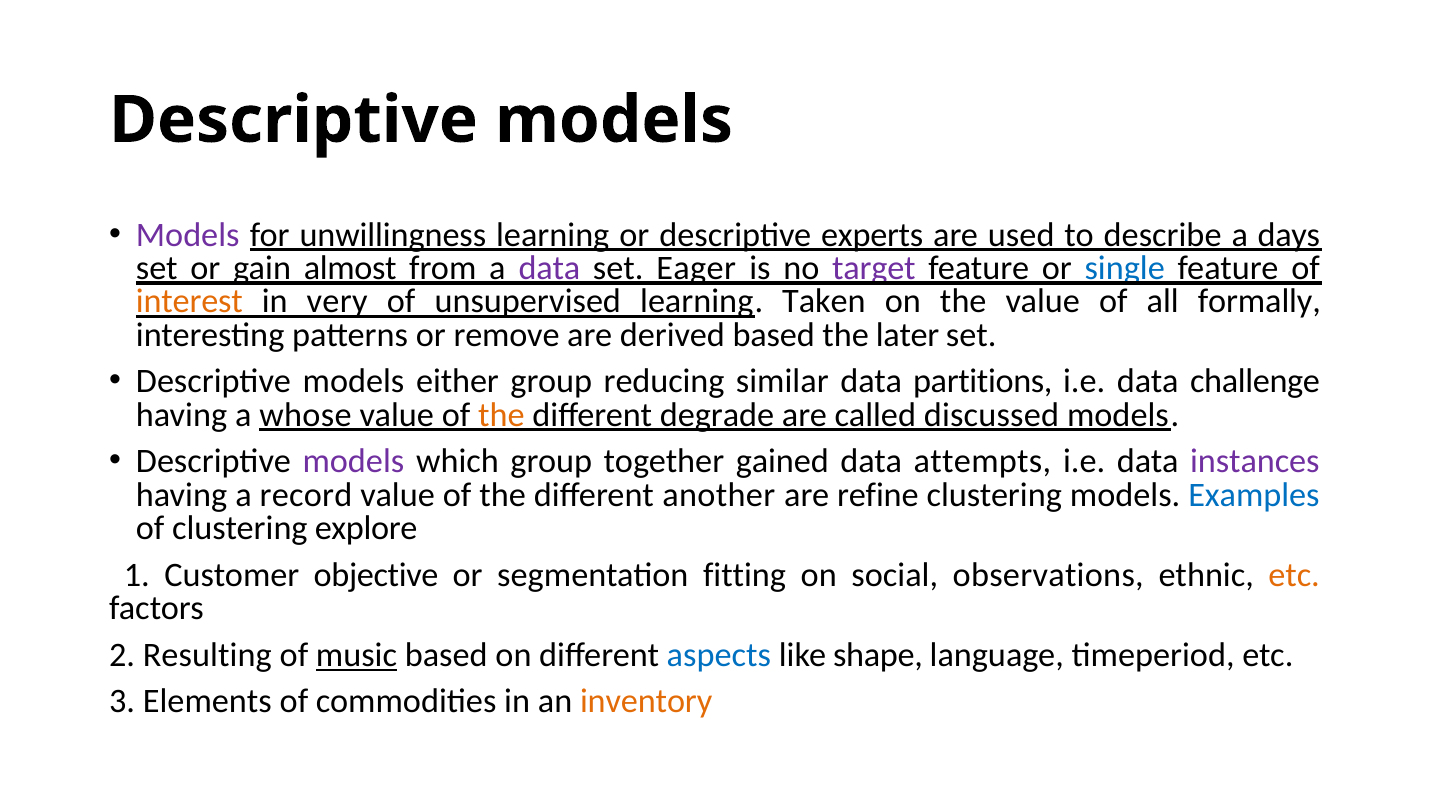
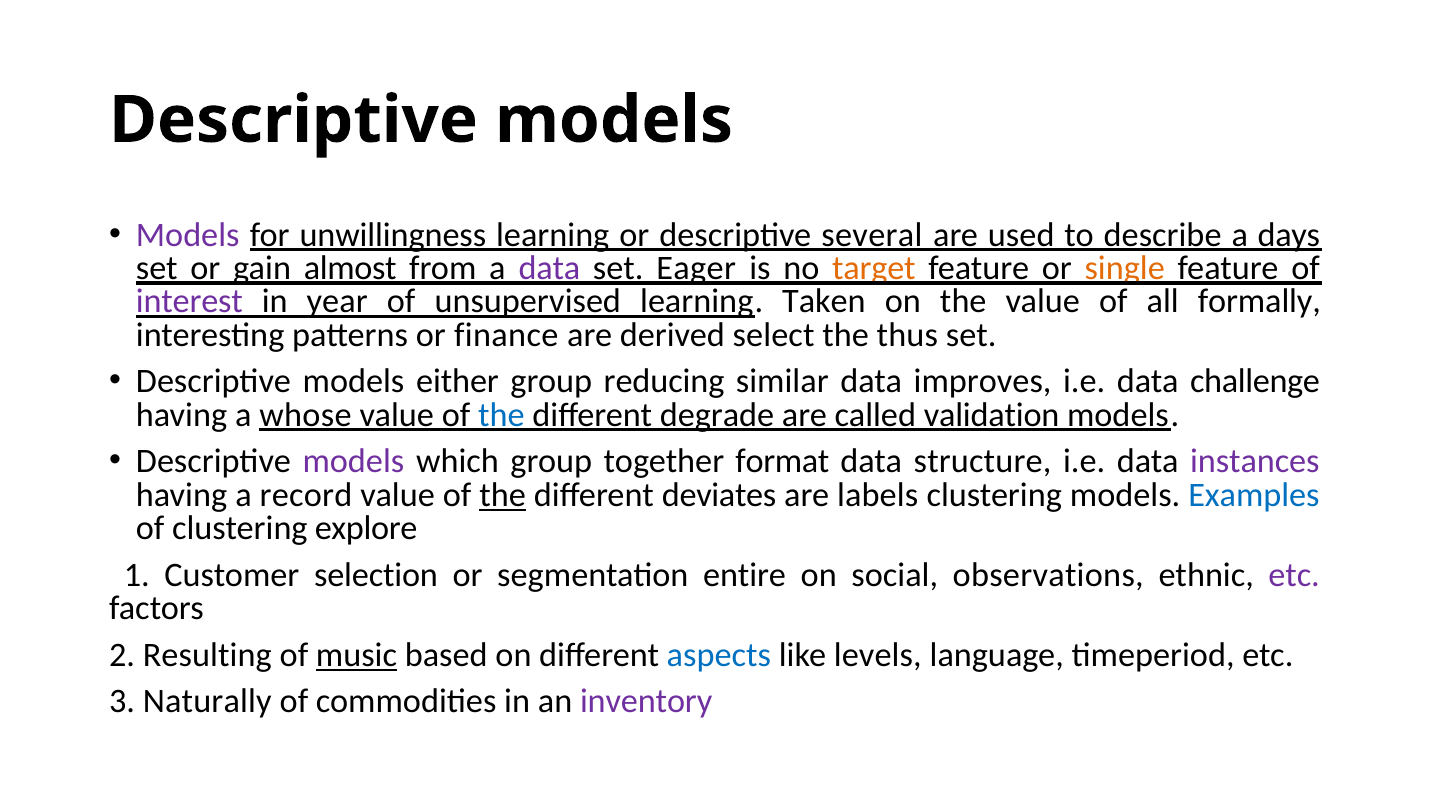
experts: experts -> several (872, 235)
target colour: purple -> orange (874, 268)
single colour: blue -> orange (1125, 268)
interest colour: orange -> purple (189, 302)
very: very -> year (337, 302)
remove: remove -> finance (506, 335)
derived based: based -> select (774, 335)
later: later -> thus (907, 335)
partitions: partitions -> improves (983, 382)
the colour: orange -> blue (501, 415)
discussed: discussed -> validation (992, 415)
gained: gained -> format (782, 462)
attempts: attempts -> structure (983, 462)
the underline: none -> present (503, 495)
another: another -> deviates (719, 495)
refine: refine -> labels (878, 495)
objective: objective -> selection (376, 575)
fitting: fitting -> entire (745, 575)
etc colour: orange -> purple (1294, 575)
shape: shape -> levels (878, 655)
Elements: Elements -> Naturally (207, 702)
inventory colour: orange -> purple (646, 702)
